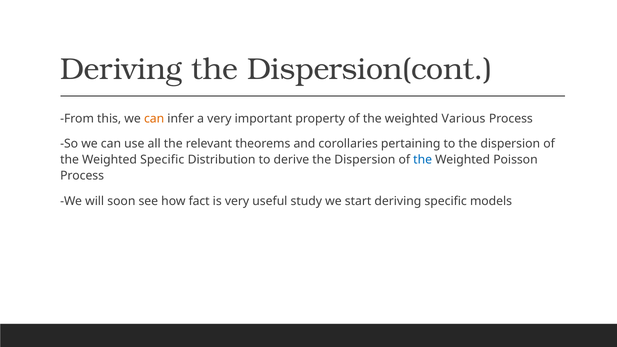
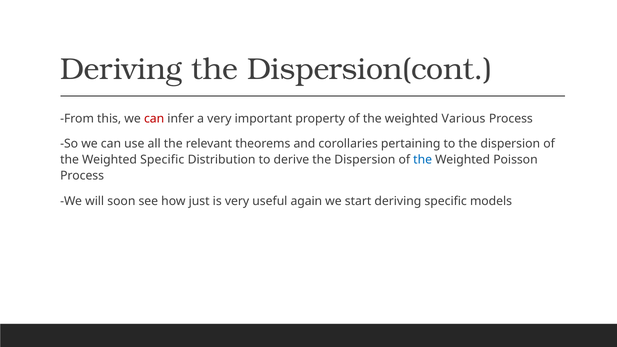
can colour: orange -> red (154, 119)
fact: fact -> just (199, 201)
study: study -> again (306, 201)
